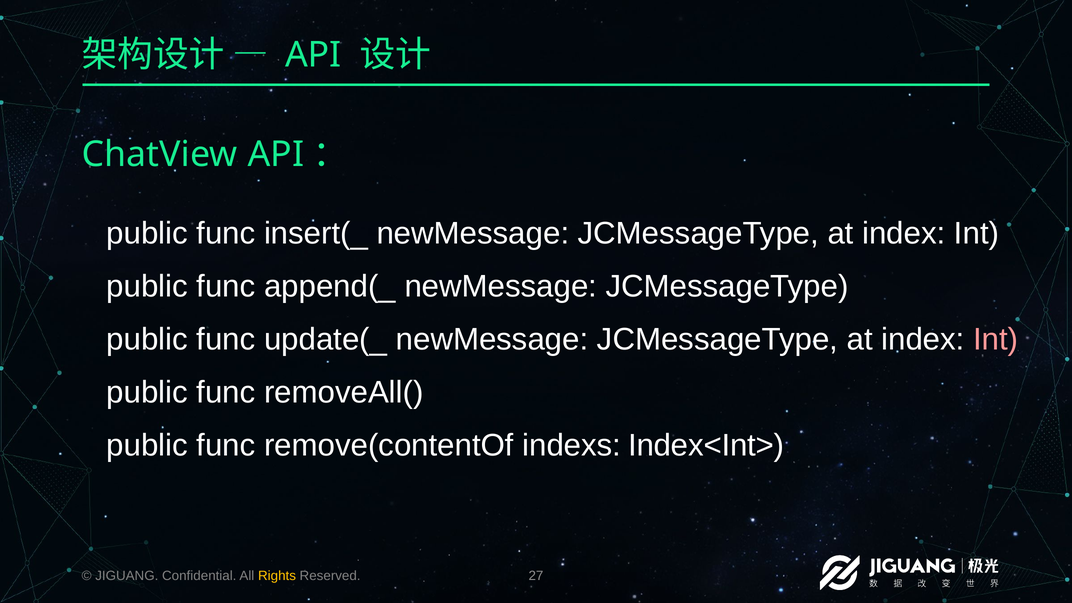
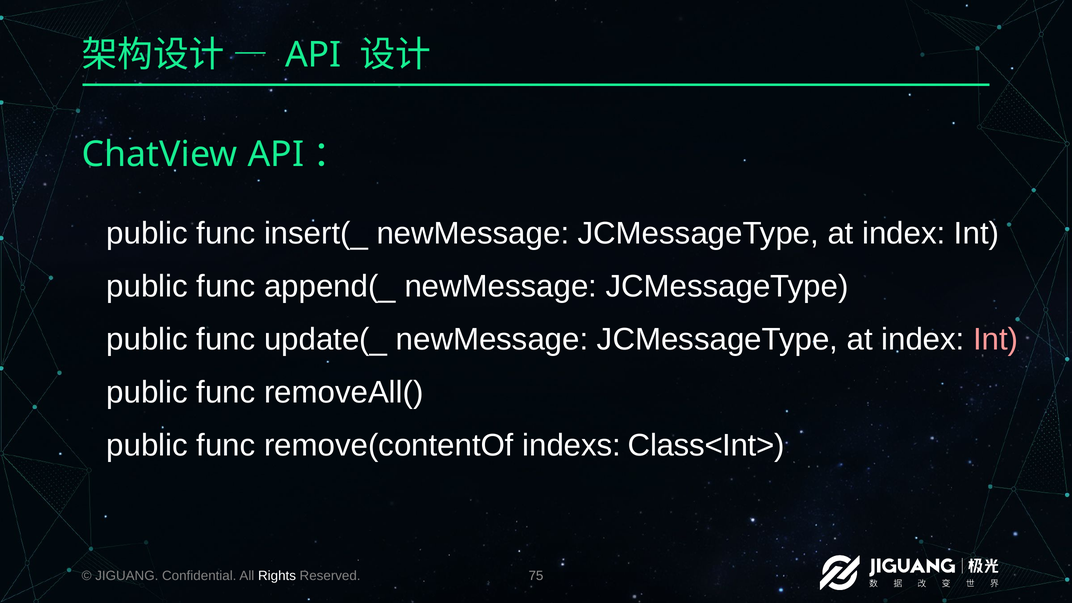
Index<Int>: Index<Int> -> Class<Int> (706, 446)
Rights colour: yellow -> white (277, 576)
27: 27 -> 75 (536, 576)
